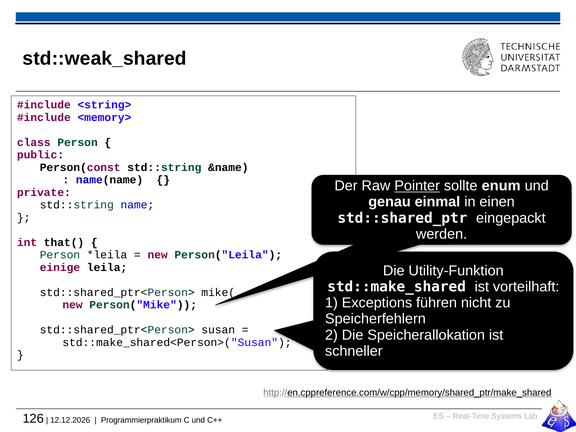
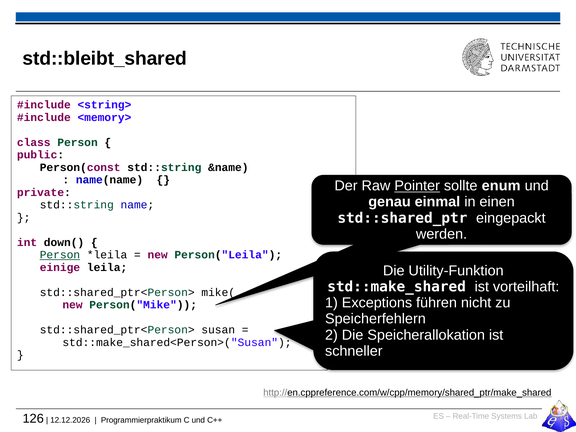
std::weak_shared: std::weak_shared -> std::bleibt_shared (105, 59)
that(: that( -> down( (64, 242)
Person underline: none -> present (60, 255)
